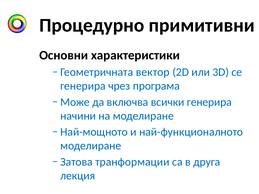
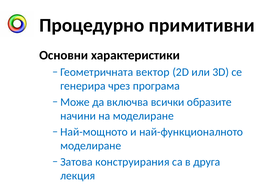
всички генерира: генерира -> образите (209, 102)
транформации: транформации -> конструирания (132, 162)
